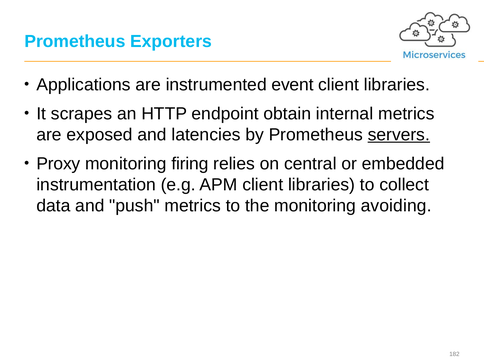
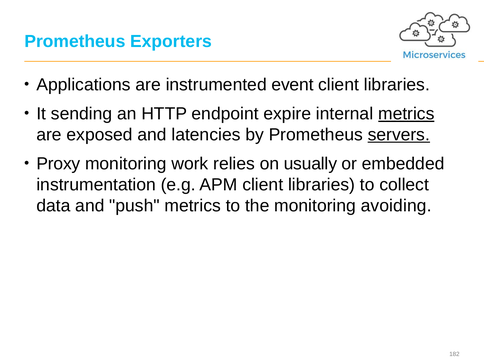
scrapes: scrapes -> sending (82, 114)
obtain: obtain -> expire (287, 114)
metrics underline: none -> present (406, 114)
firing: firing -> work (190, 164)
central: central -> usually (310, 164)
